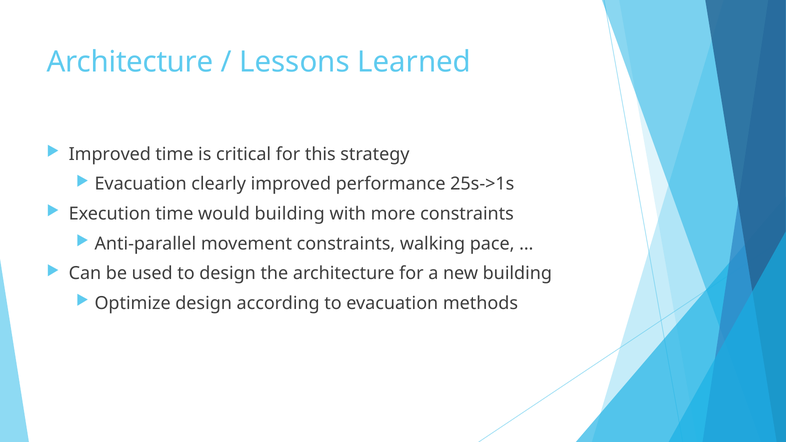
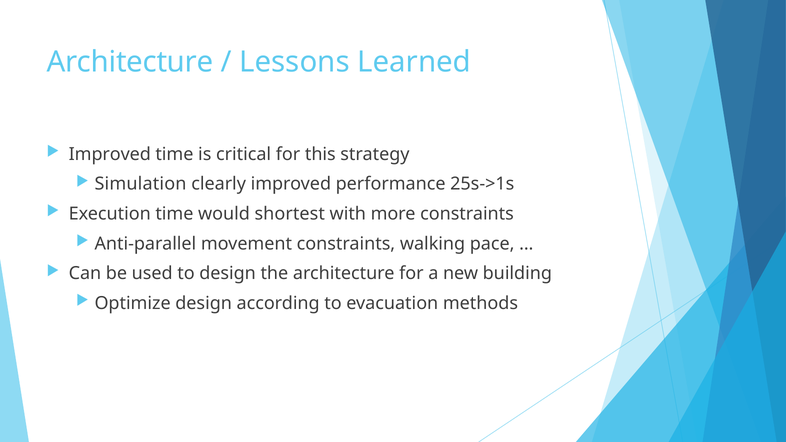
Evacuation: Evacuation -> Simulation (140, 184)
would building: building -> shortest (290, 214)
